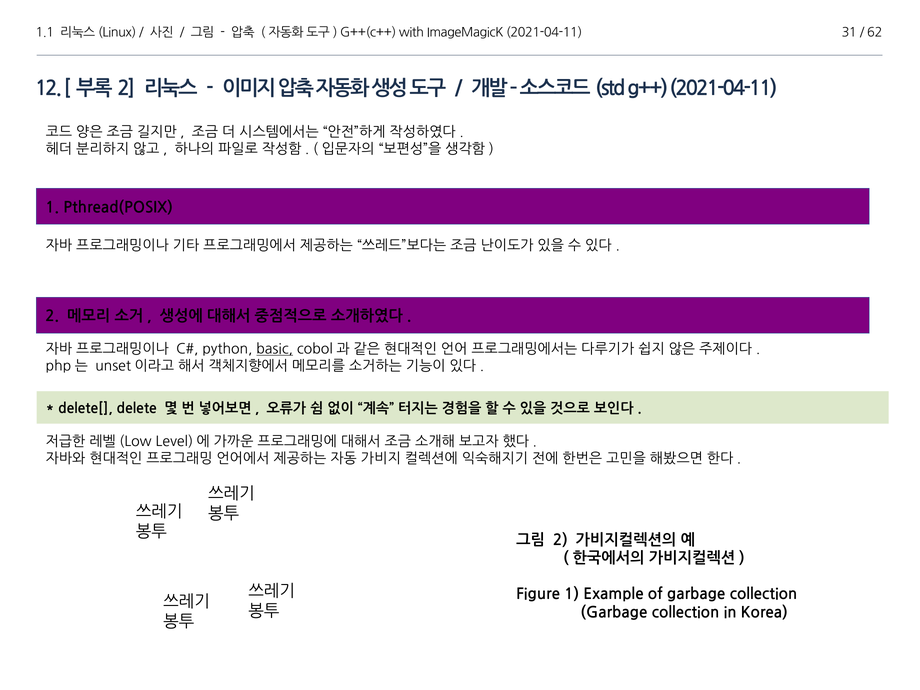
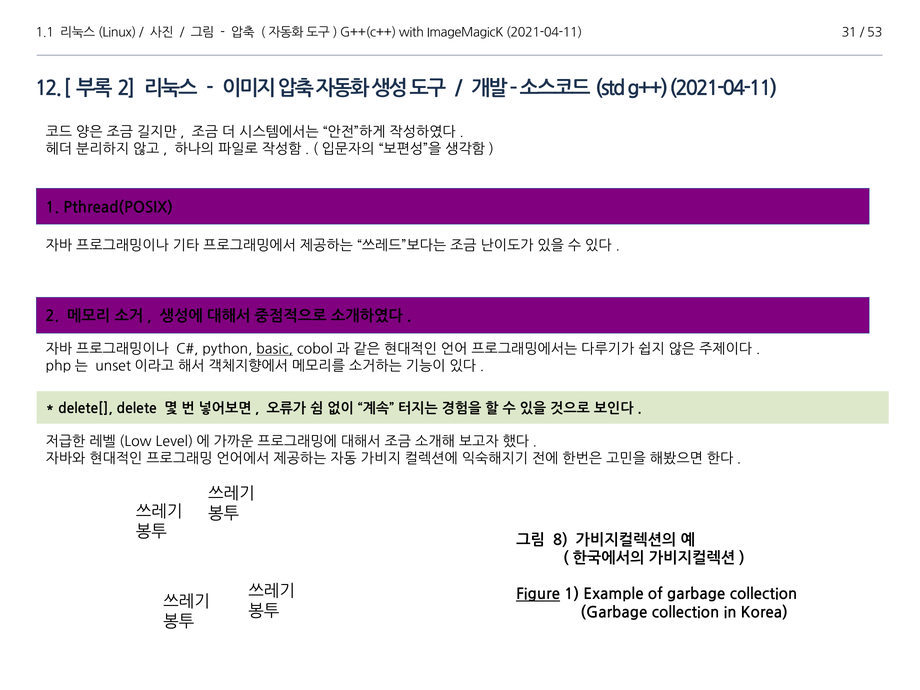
62: 62 -> 53 (875, 33)
2: 2 -> 8 (560, 540)
Figure underline: none -> present (538, 594)
